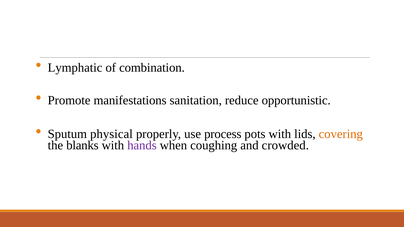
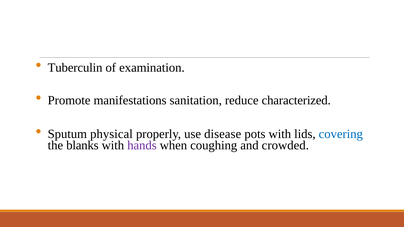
Lymphatic: Lymphatic -> Tuberculin (75, 68)
combination: combination -> examination (152, 68)
opportunistic: opportunistic -> characterized (296, 101)
process: process -> disease (223, 134)
covering colour: orange -> blue (341, 134)
